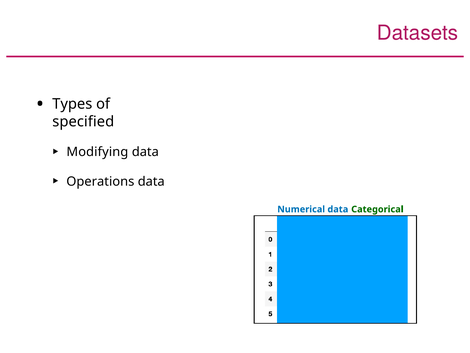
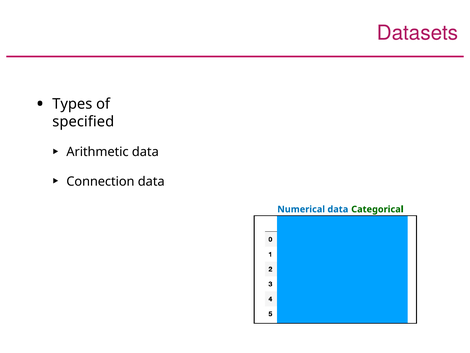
Modifying: Modifying -> Arithmetic (97, 152)
Operations: Operations -> Connection (100, 181)
